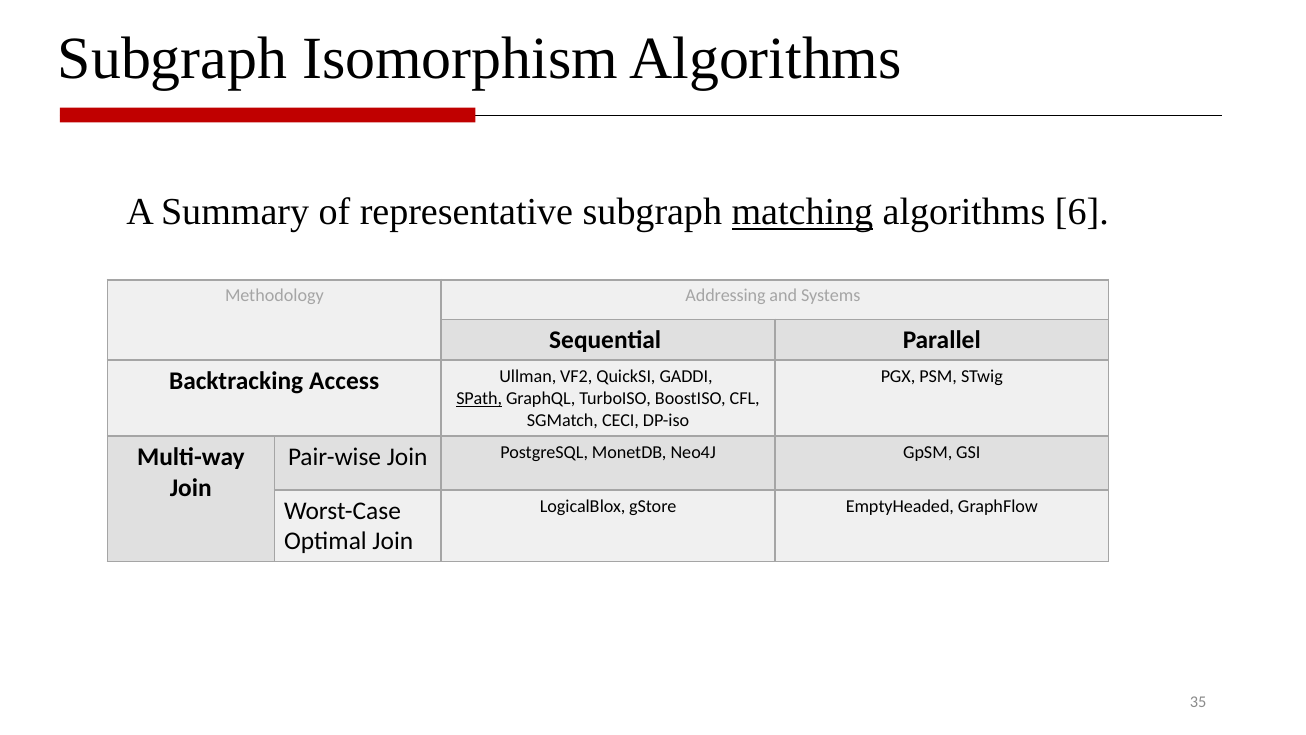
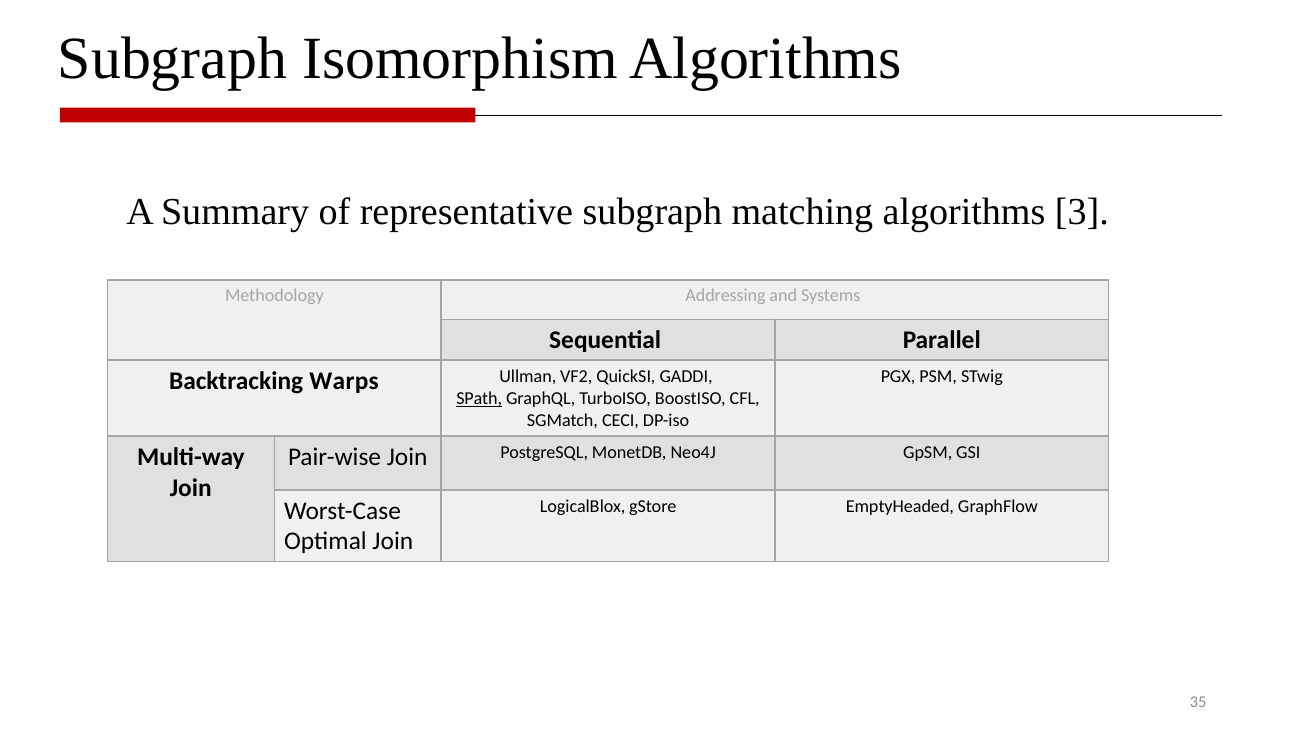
matching underline: present -> none (802, 212)
6: 6 -> 3 (1082, 212)
Access: Access -> Warps (344, 381)
